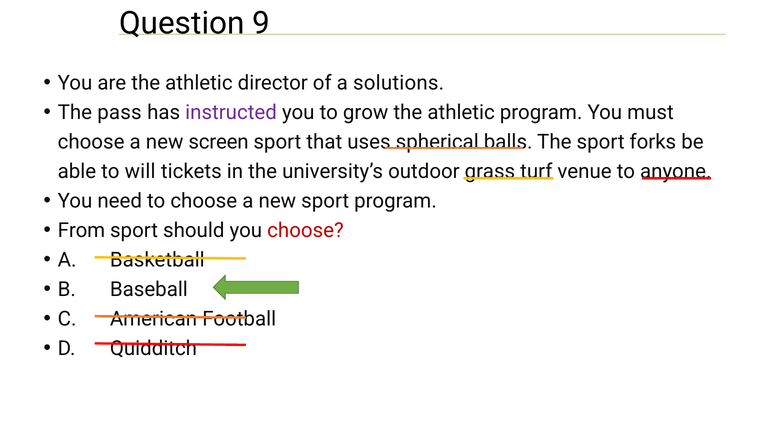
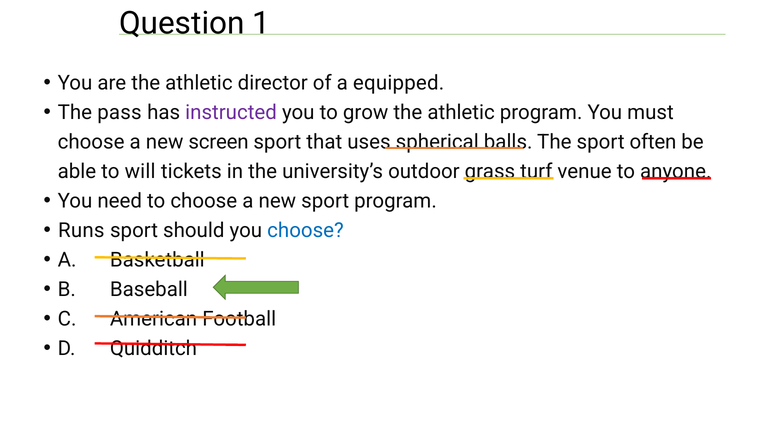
9: 9 -> 1 (261, 23)
solutions: solutions -> equipped (399, 83)
forks: forks -> often (653, 142)
From: From -> Runs (81, 231)
choose colour: red -> blue (306, 231)
